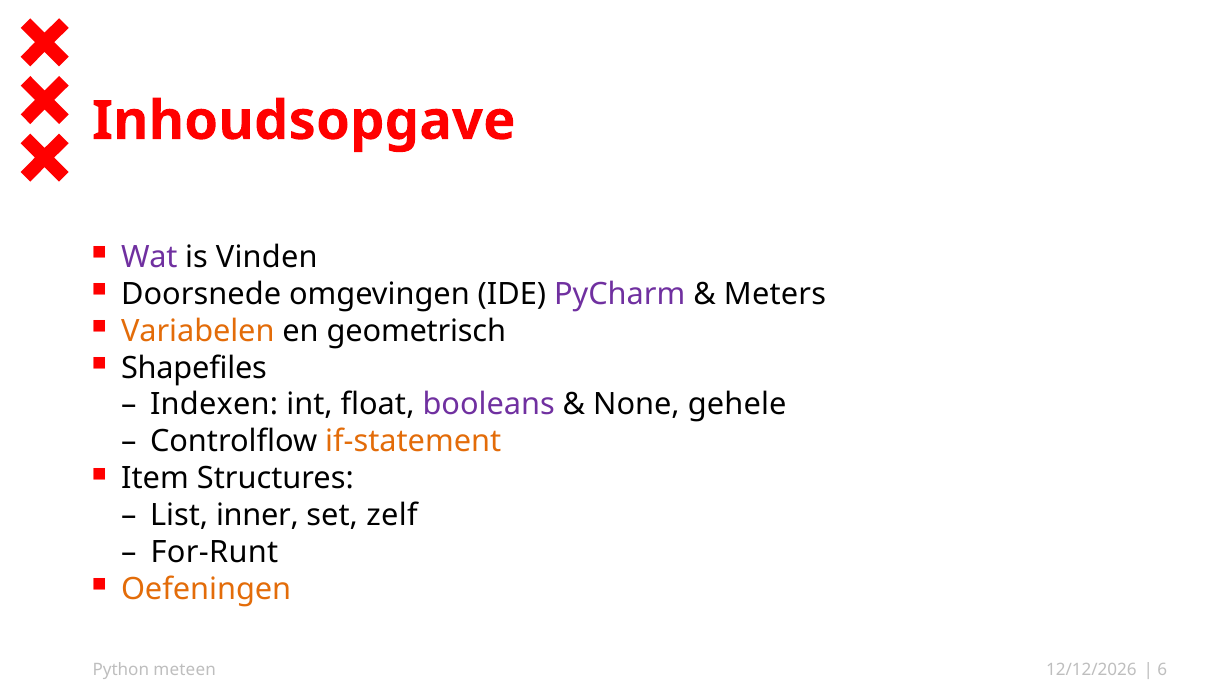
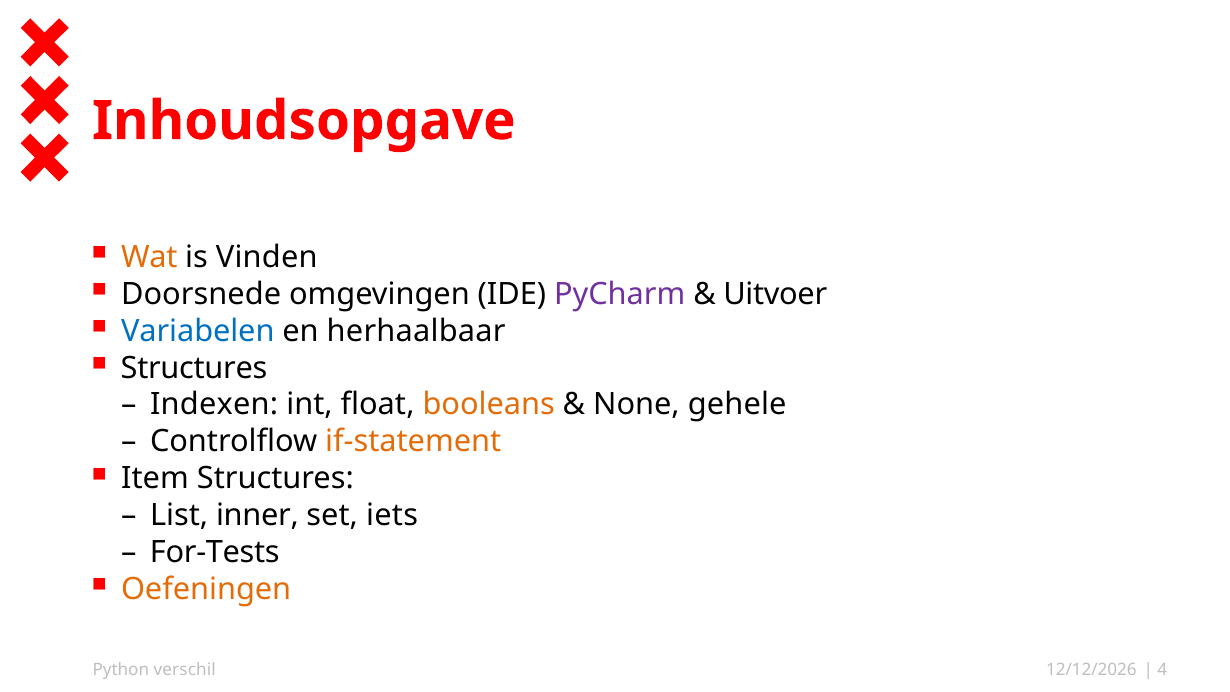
Wat colour: purple -> orange (149, 257)
Meters: Meters -> Uitvoer (775, 294)
Variabelen colour: orange -> blue (198, 331)
geometrisch: geometrisch -> herhaalbaar (416, 331)
Shapefiles: Shapefiles -> Structures (194, 368)
booleans colour: purple -> orange (489, 405)
zelf: zelf -> iets (392, 515)
For-Runt: For-Runt -> For-Tests (215, 552)
meteen: meteen -> verschil (185, 670)
6: 6 -> 4 (1162, 670)
